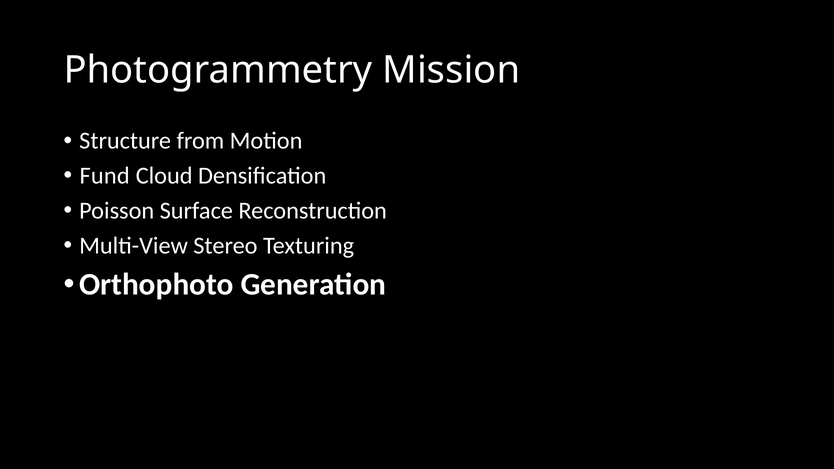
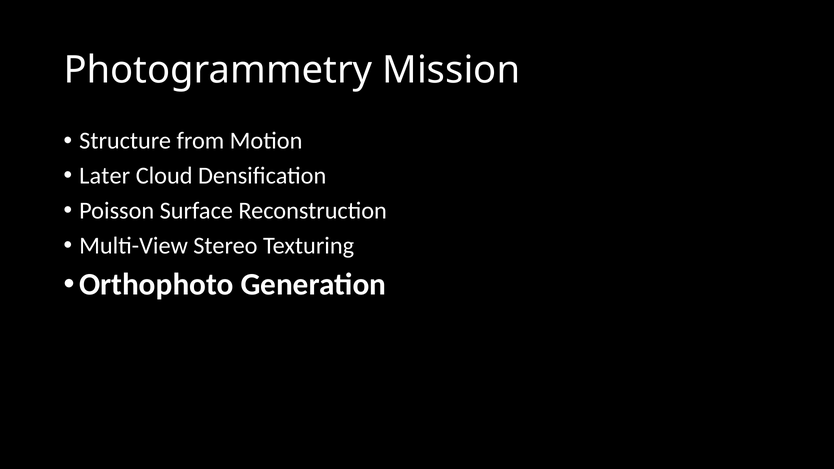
Fund: Fund -> Later (105, 176)
